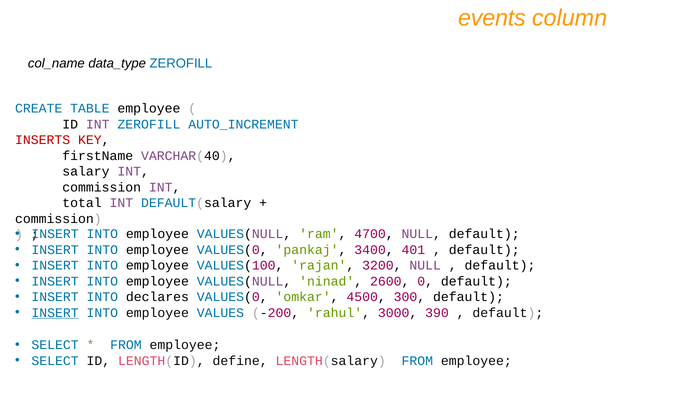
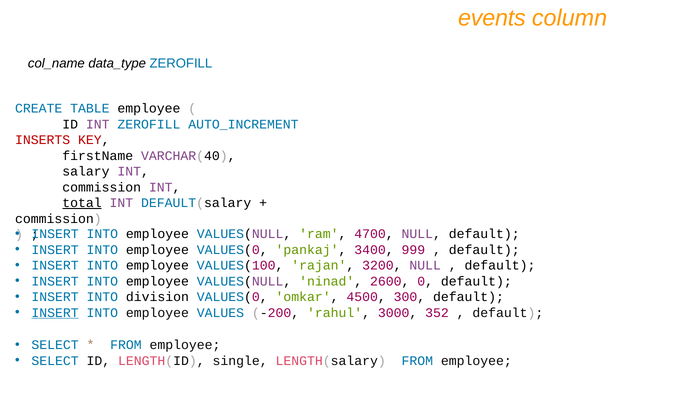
total underline: none -> present (82, 203)
401: 401 -> 999 (413, 250)
declares: declares -> division (157, 297)
390: 390 -> 352 (437, 313)
define: define -> single (240, 361)
